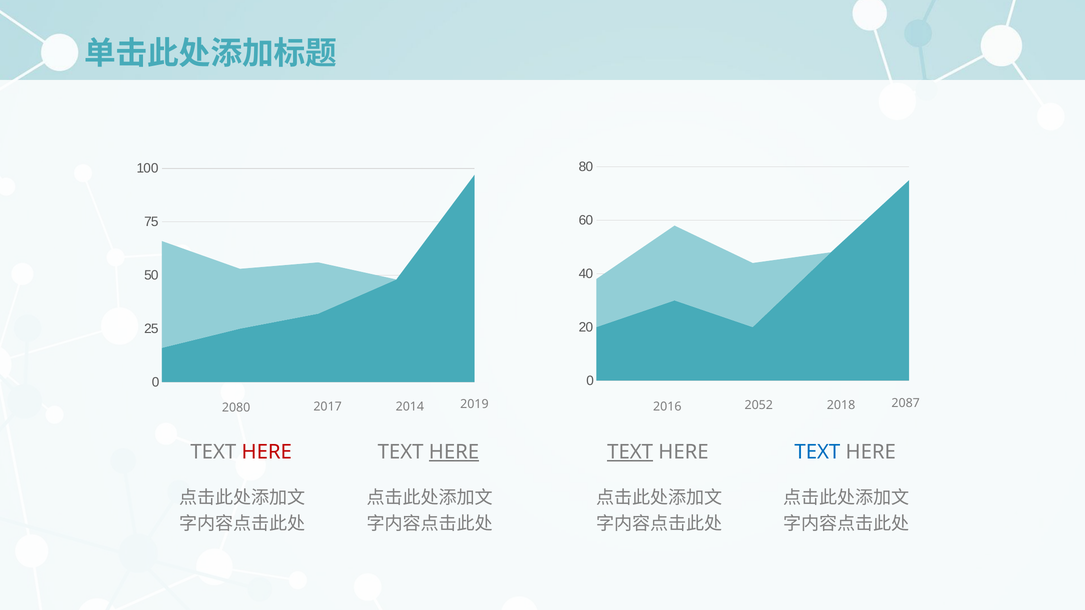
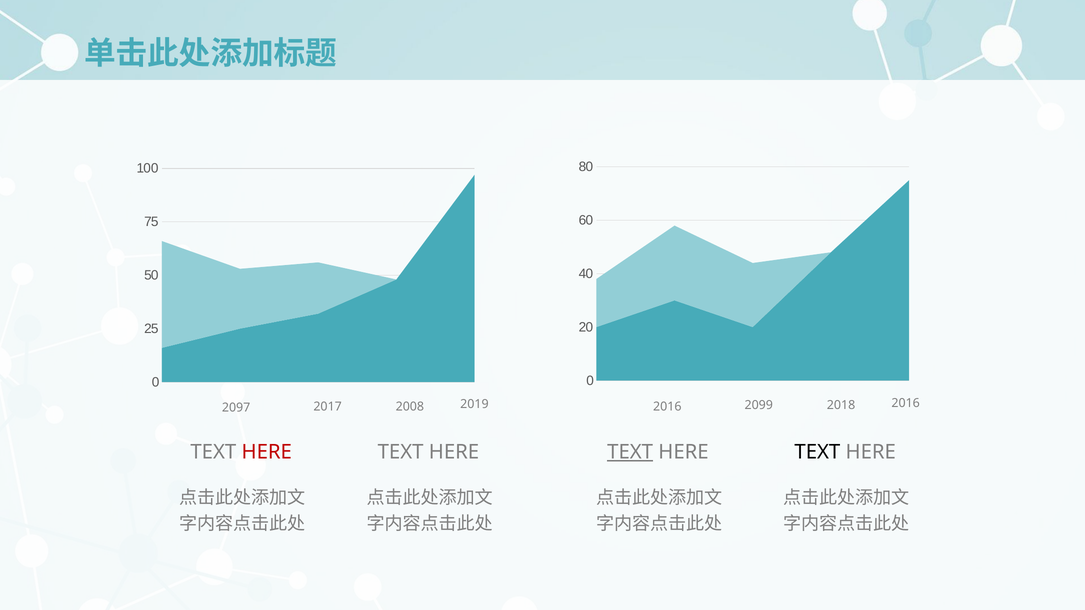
2080: 2080 -> 2097 (236, 408)
2014: 2014 -> 2008 (410, 407)
2052: 2052 -> 2099 (759, 405)
2018 2087: 2087 -> 2016 (906, 403)
HERE underline: present -> none (454, 452)
TEXT colour: blue -> black (817, 452)
